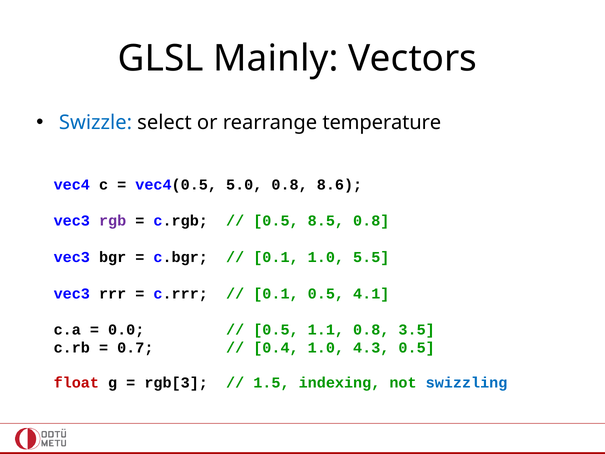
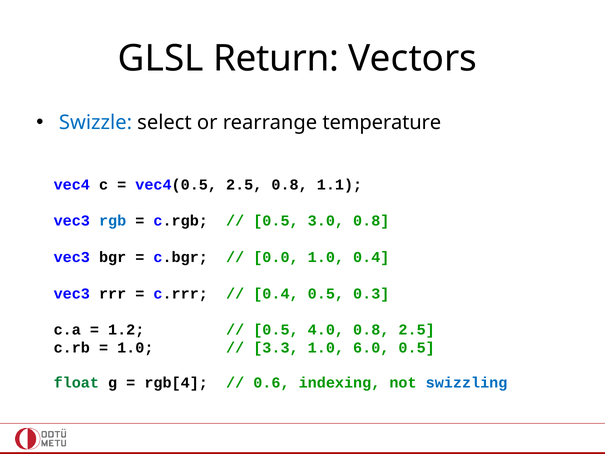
Mainly: Mainly -> Return (276, 59)
vec4(0.5 5.0: 5.0 -> 2.5 (244, 185)
8.6: 8.6 -> 1.1 (340, 185)
rgb colour: purple -> blue (113, 221)
8.5: 8.5 -> 3.0 (326, 221)
0.1: 0.1 -> 0.0 (276, 257)
1.0 5.5: 5.5 -> 0.4 (371, 257)
0.1: 0.1 -> 0.4 (276, 293)
4.1: 4.1 -> 0.3 (371, 293)
0.0: 0.0 -> 1.2 (126, 330)
1.1: 1.1 -> 4.0 (326, 330)
0.8 3.5: 3.5 -> 2.5 (417, 330)
0.7: 0.7 -> 1.0 (135, 347)
0.4: 0.4 -> 3.3 (276, 347)
4.3: 4.3 -> 6.0 (371, 347)
float colour: red -> green (76, 382)
rgb[3: rgb[3 -> rgb[4 (176, 382)
1.5: 1.5 -> 0.6 (271, 382)
